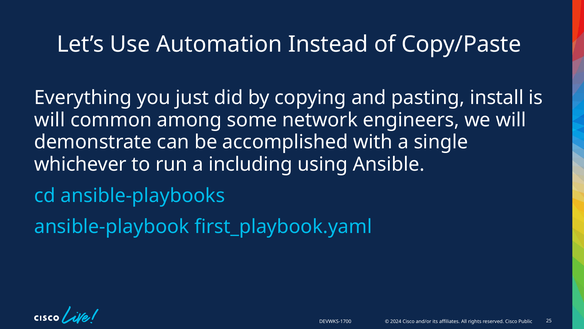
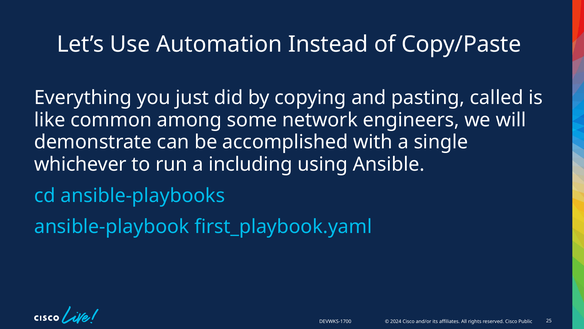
install: install -> called (497, 98)
will: will -> like (50, 120)
